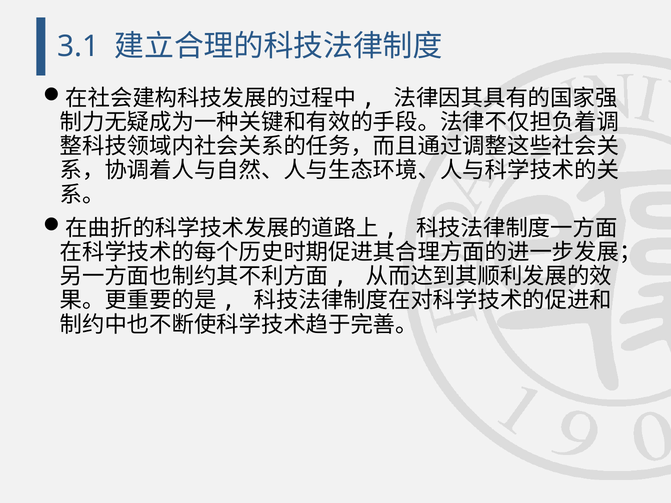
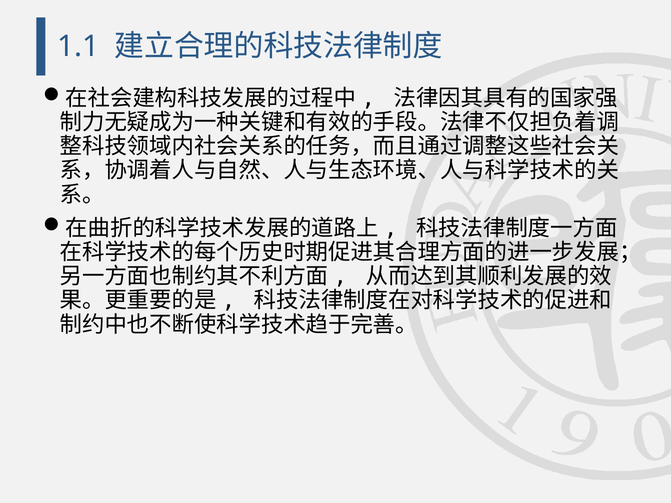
3.1: 3.1 -> 1.1 (78, 46)
